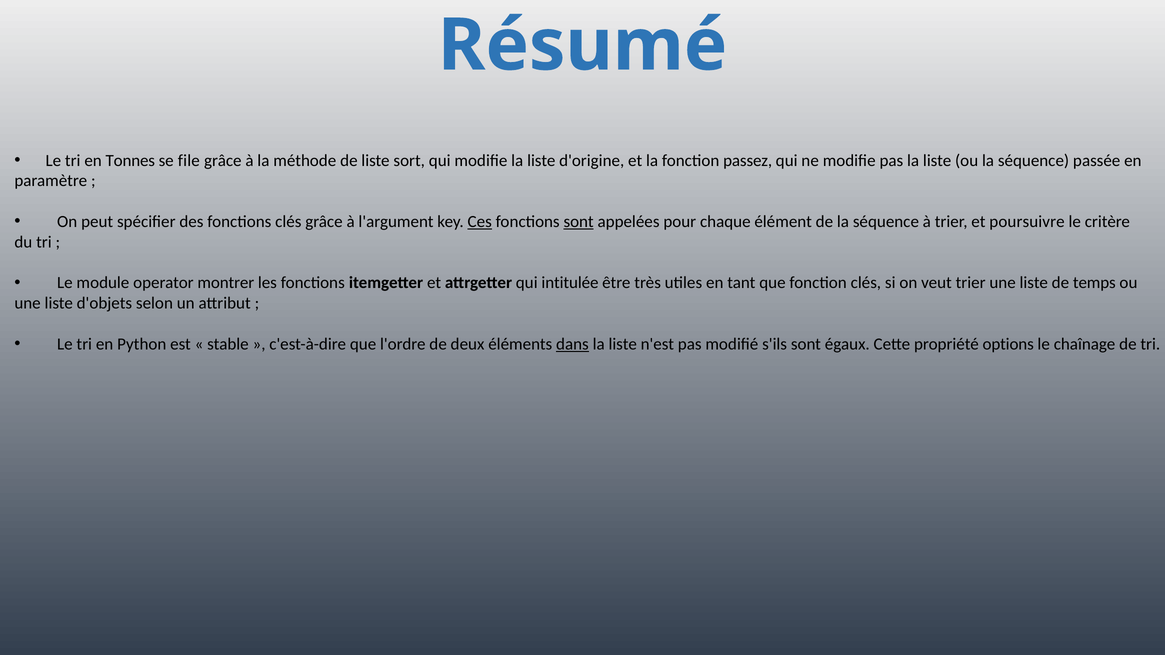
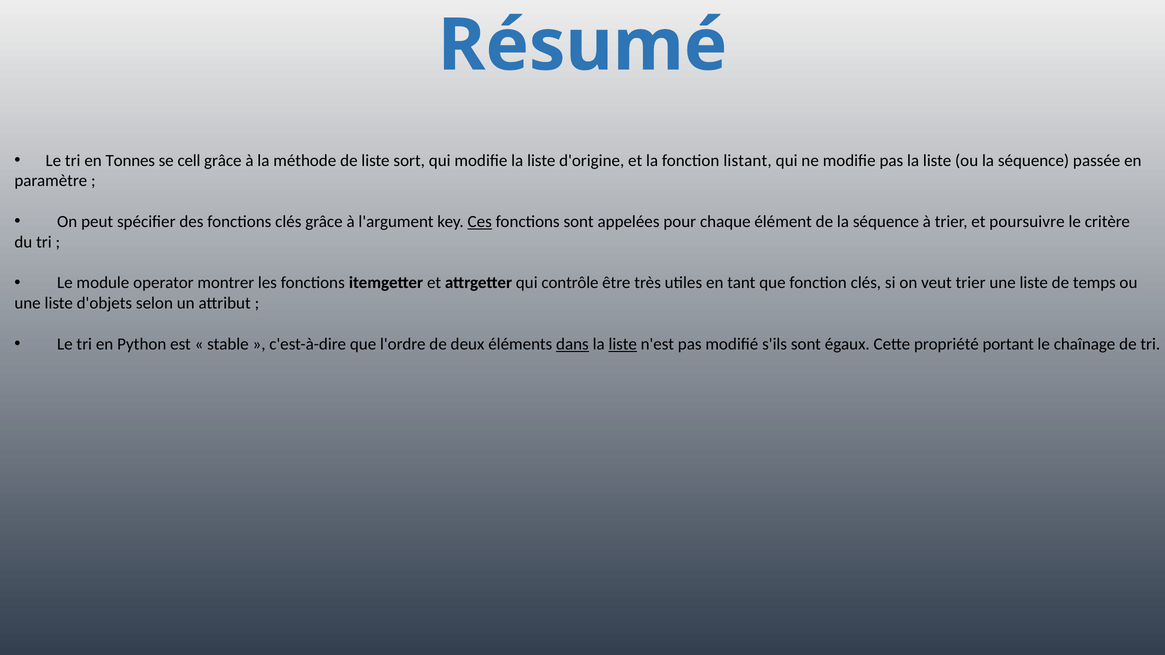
file: file -> cell (189, 161)
passez: passez -> listant (748, 161)
sont underline: present -> none (579, 222)
intitulée: intitulée -> contrôle (570, 283)
liste underline: none -> present (623, 344)
options: options -> portant (1008, 344)
